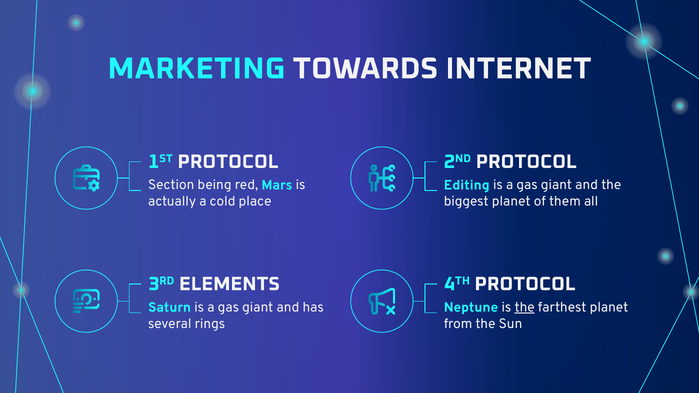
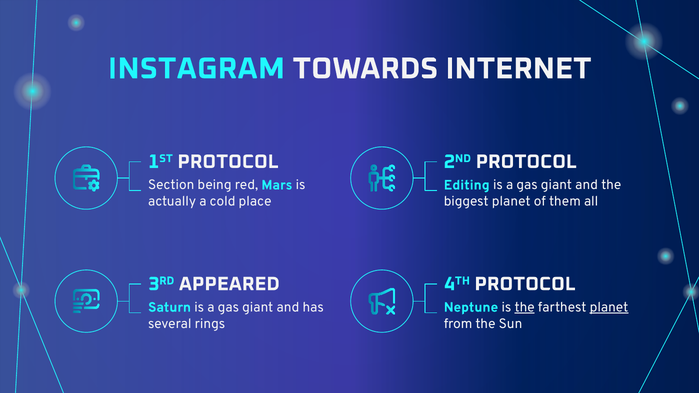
MARKETING: MARKETING -> INSTAGRAM (196, 68)
ELEMENTS: ELEMENTS -> APPEARED (229, 284)
planet underline: none -> present (609, 307)
